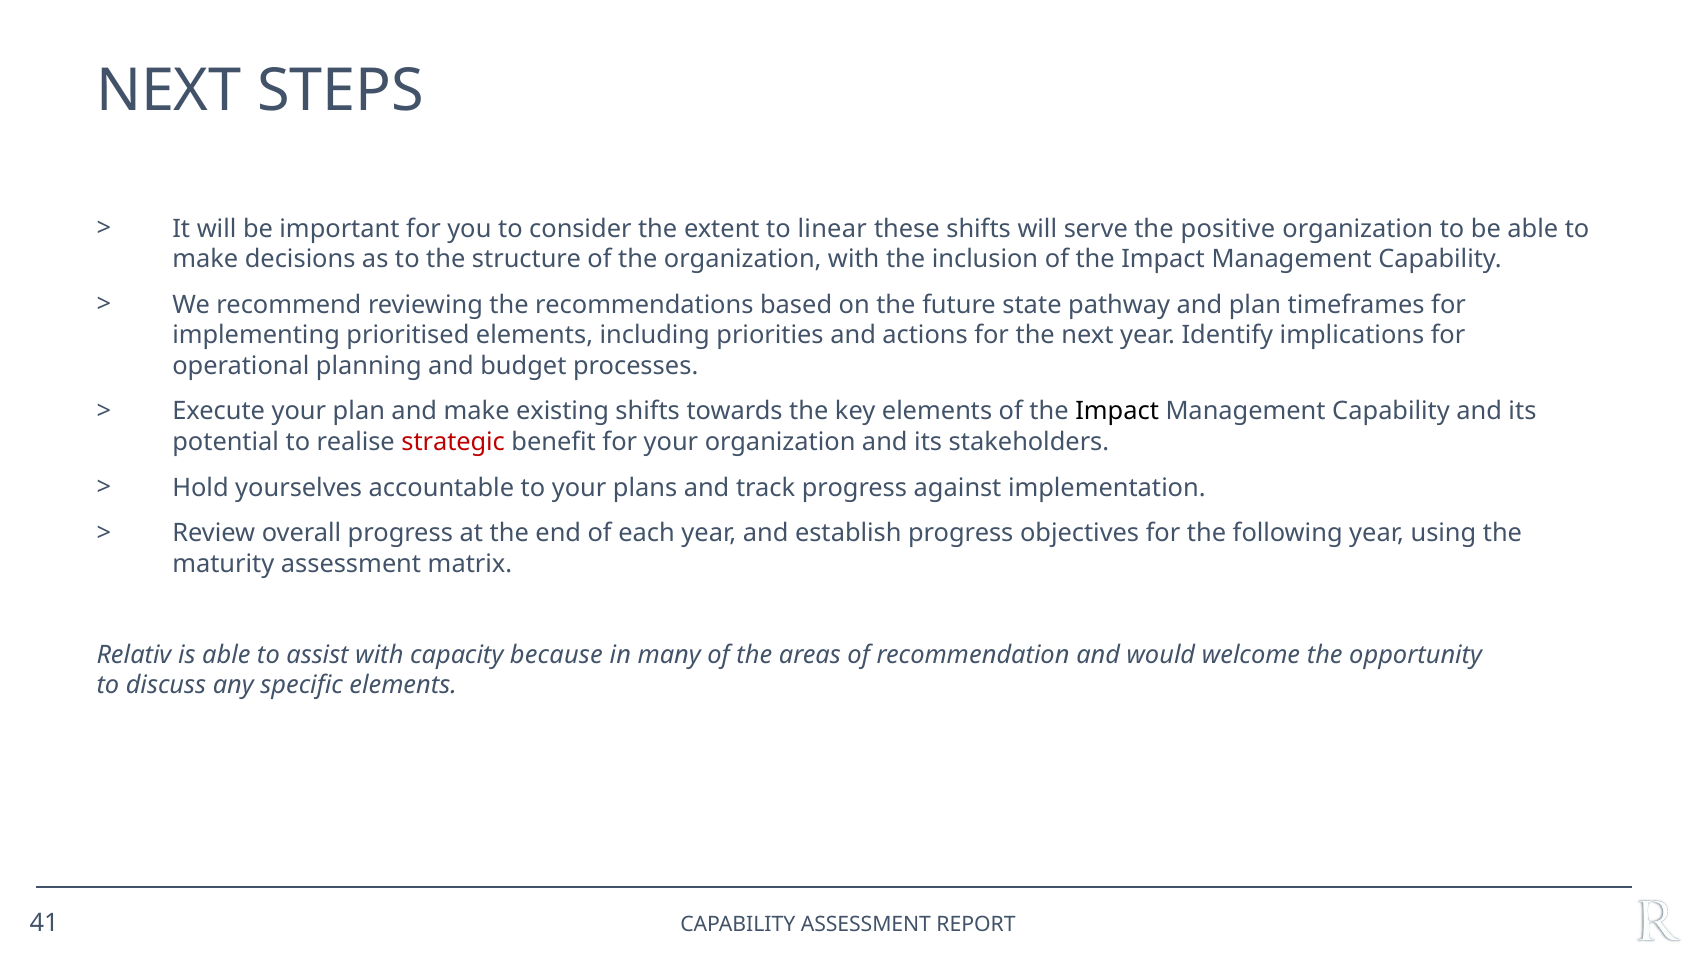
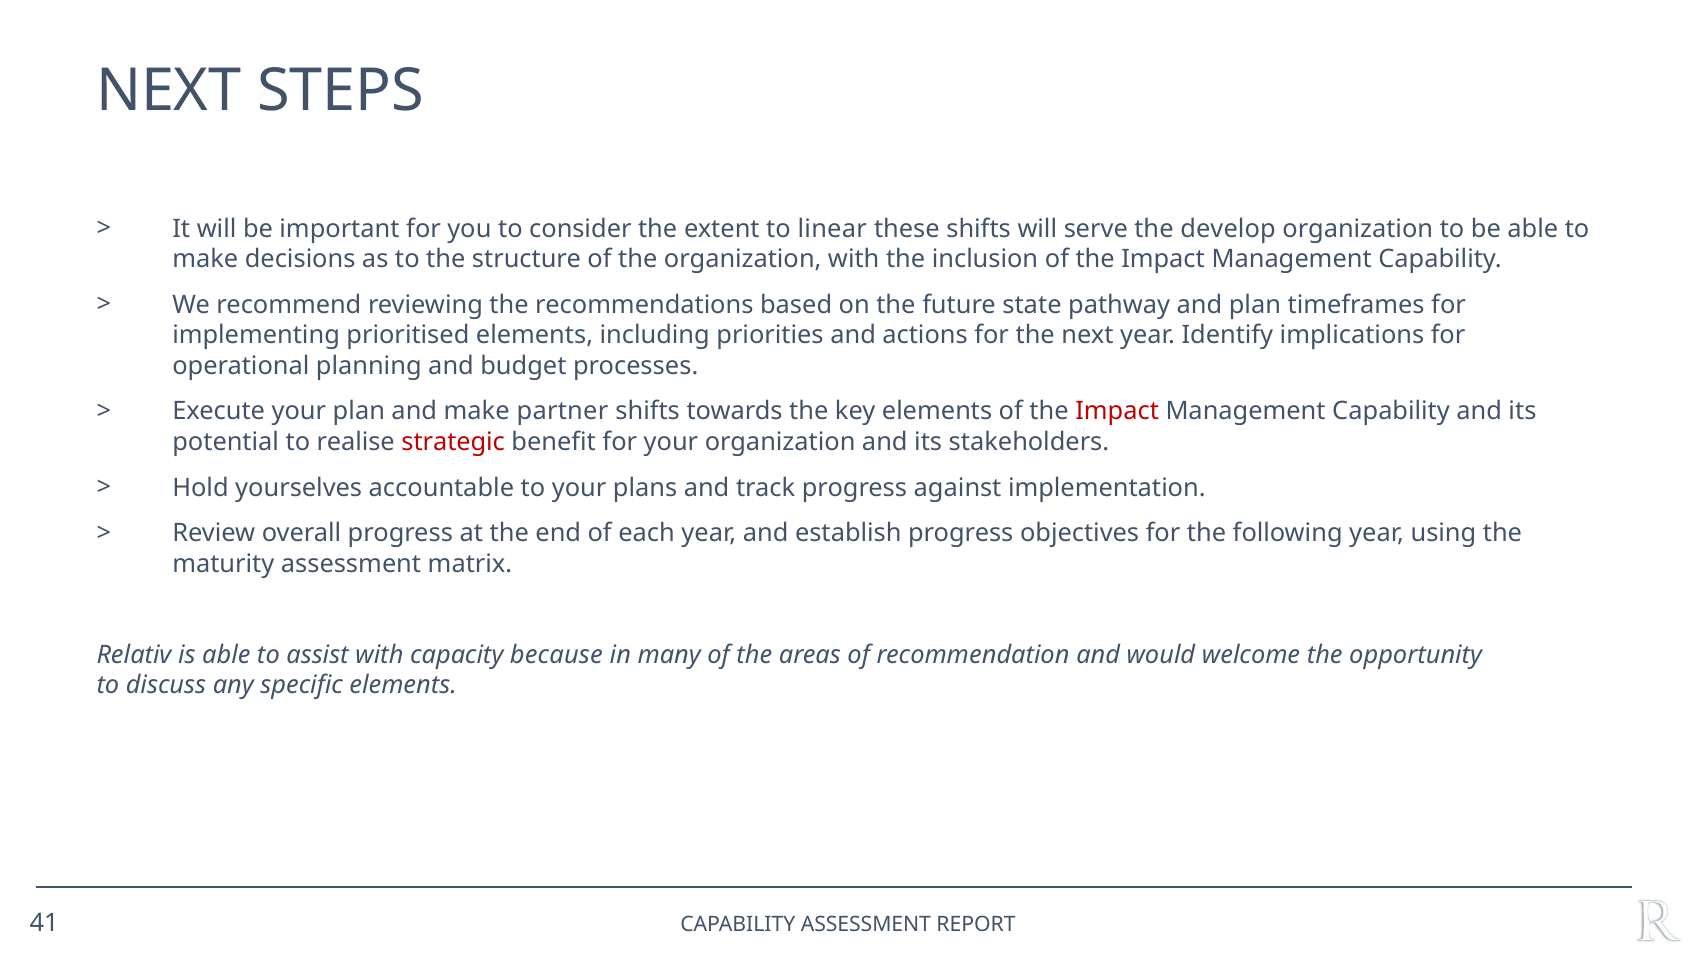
positive: positive -> develop (1228, 229)
existing: existing -> partner (562, 412)
Impact colour: black -> red (1117, 412)
